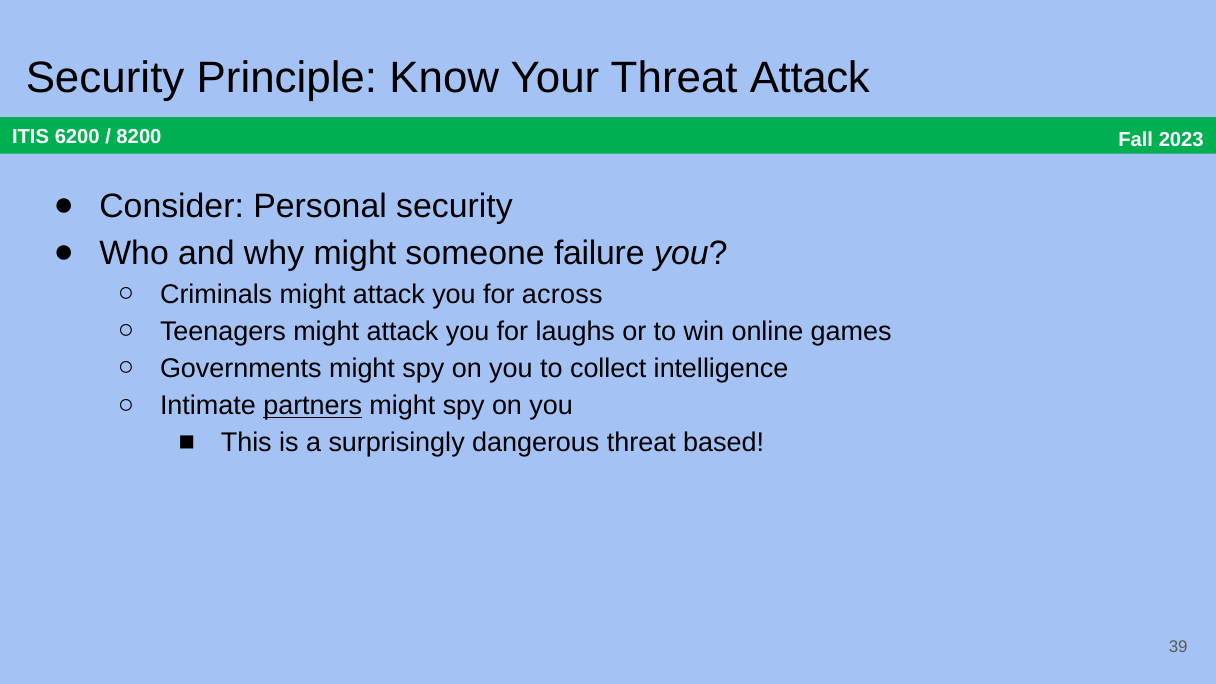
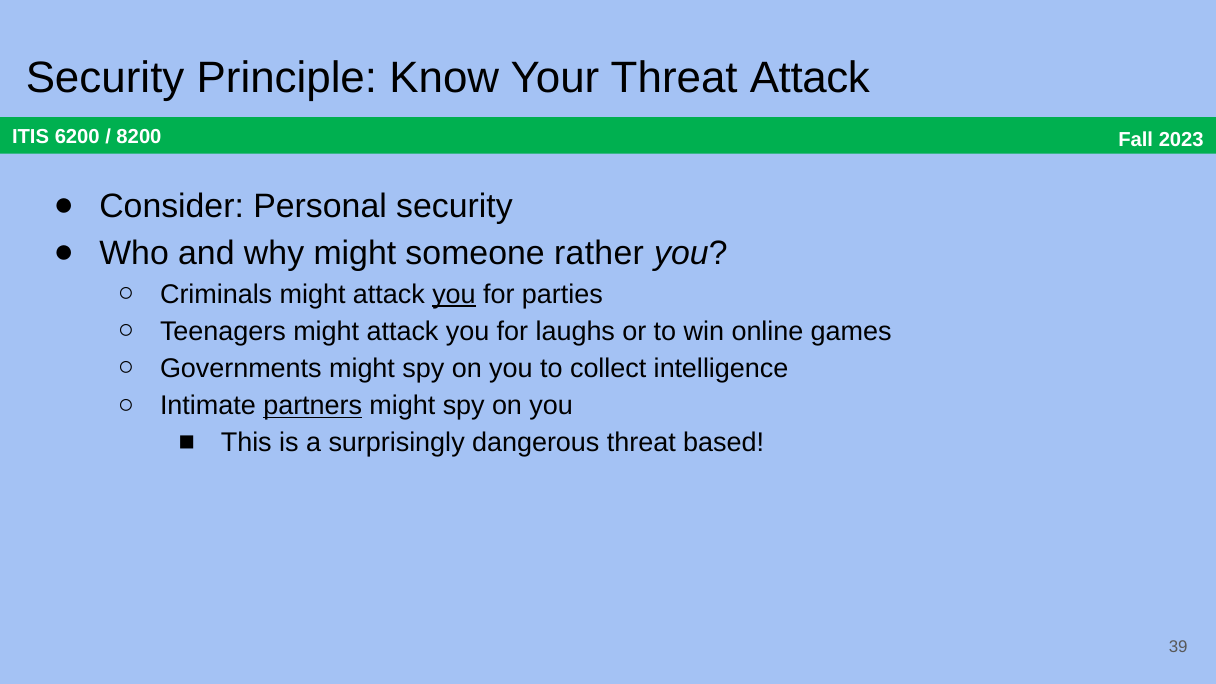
failure: failure -> rather (599, 253)
you underline: none -> present (454, 294)
across: across -> parties (562, 294)
